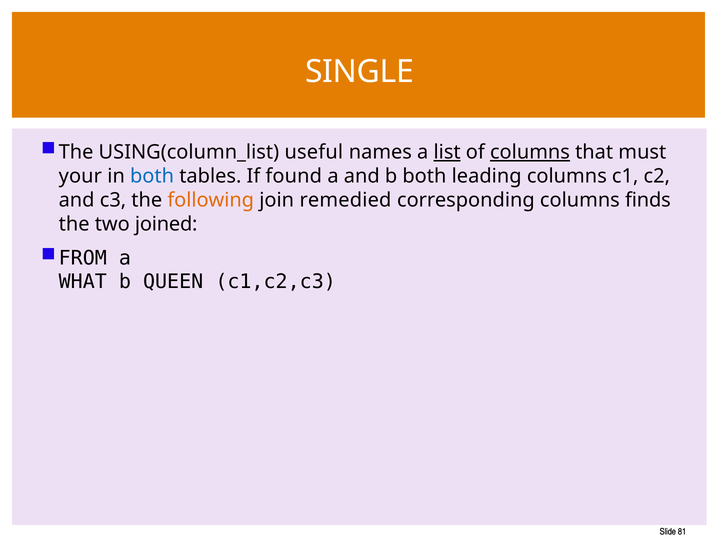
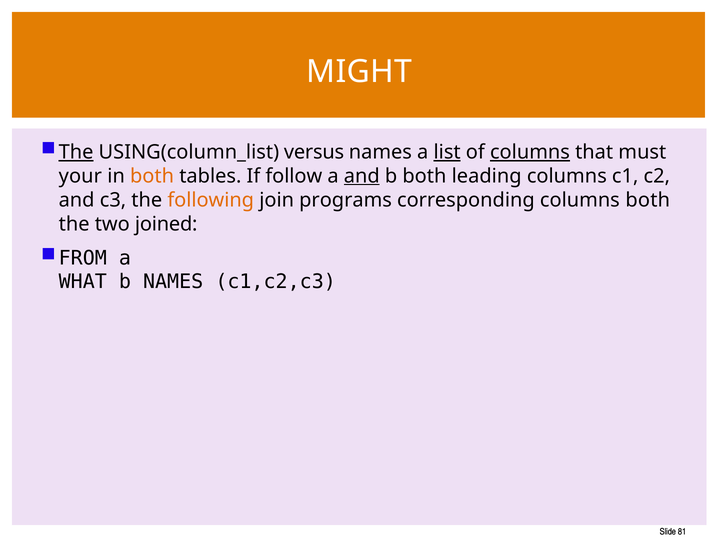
SINGLE: SINGLE -> MIGHT (359, 72)
The underline: none -> present (76, 152)
useful: useful -> versus (314, 152)
both colour: blue -> orange (152, 176)
found: found -> follow (294, 176)
and underline: none -> present (362, 176)
remedied: remedied -> programs (346, 200)
columns finds: finds -> both (648, 200)
b QUEEN: QUEEN -> NAMES (173, 282)
